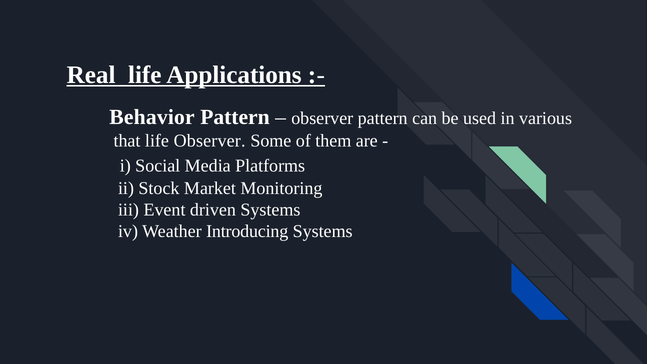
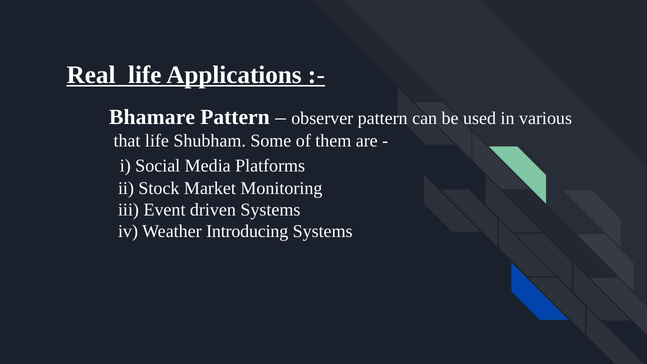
Behavior: Behavior -> Bhamare (152, 117)
life Observer: Observer -> Shubham (210, 141)
